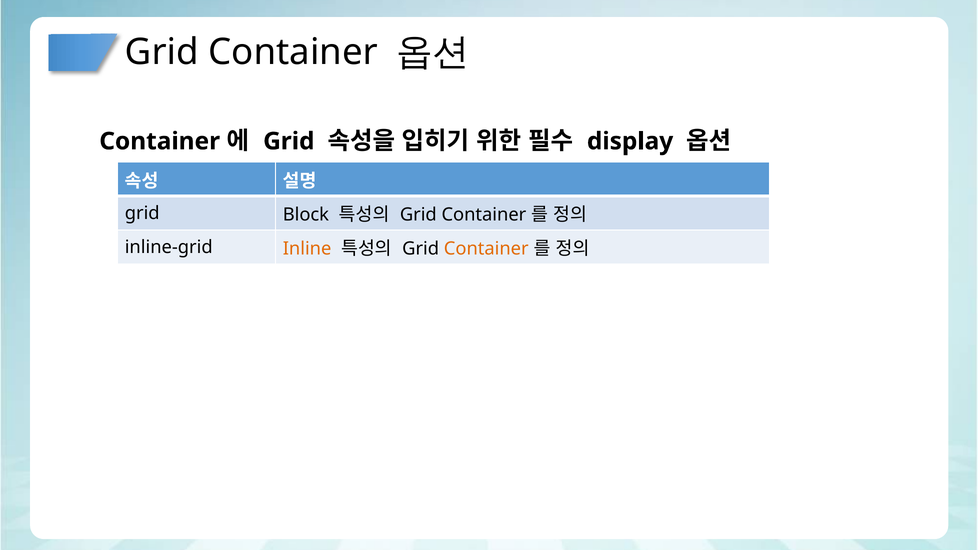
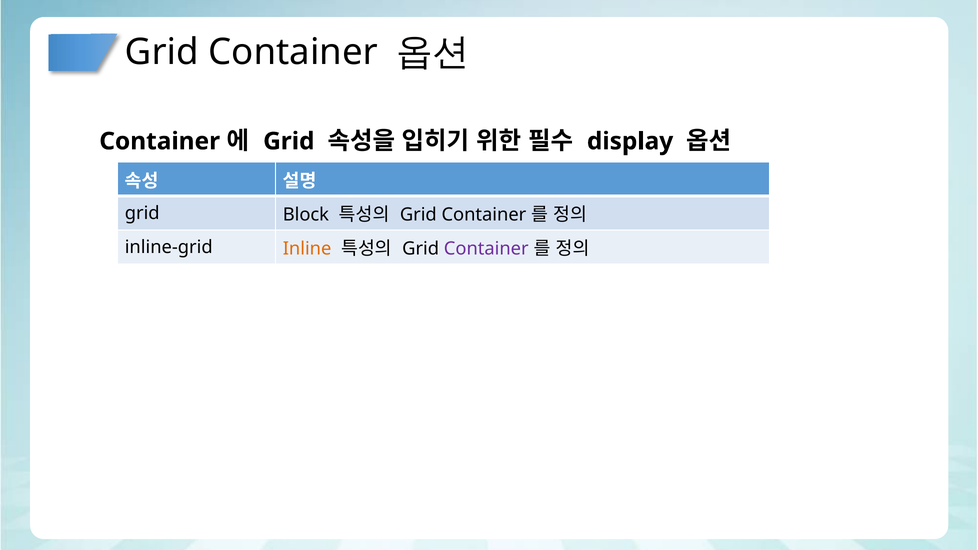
Container colour: orange -> purple (486, 249)
